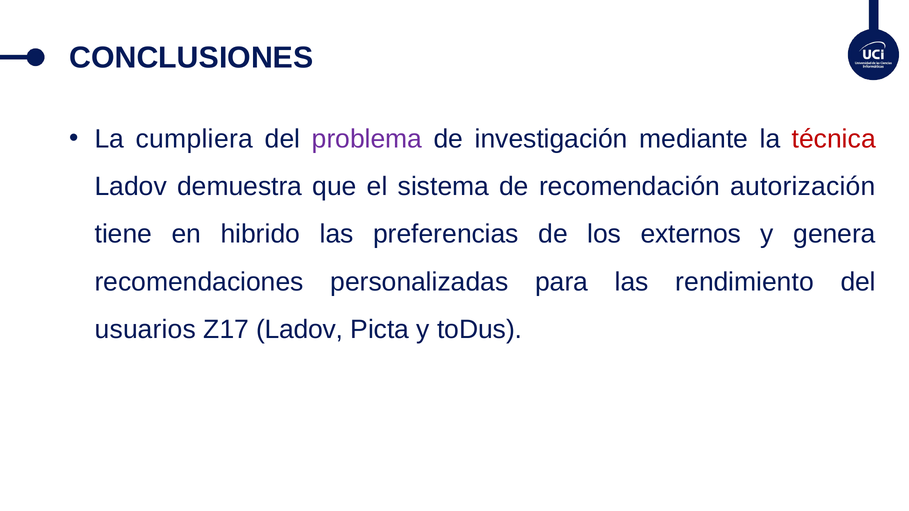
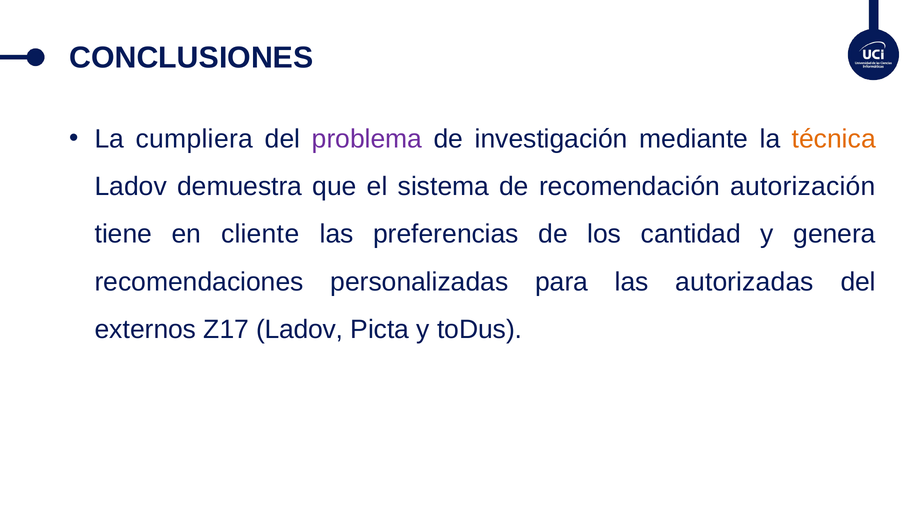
técnica colour: red -> orange (834, 139)
hibrido: hibrido -> cliente (260, 234)
externos: externos -> cantidad (691, 234)
rendimiento: rendimiento -> autorizadas (745, 282)
usuarios: usuarios -> externos (145, 330)
